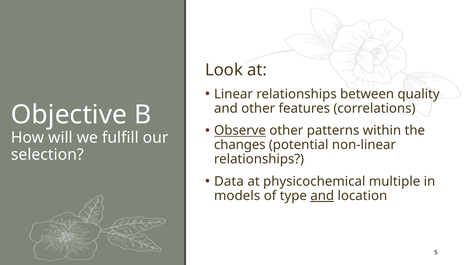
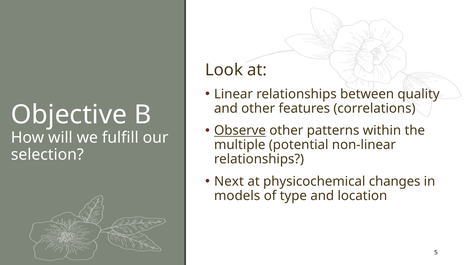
changes: changes -> multiple (240, 145)
Data: Data -> Next (229, 181)
multiple: multiple -> changes (395, 181)
and underline: present -> none (322, 196)
